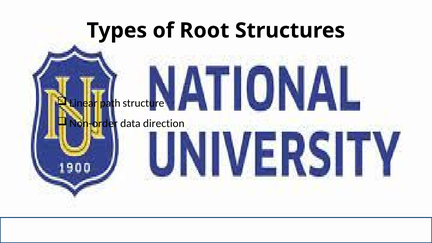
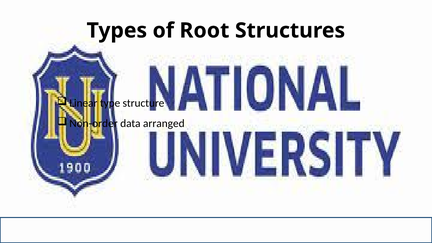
path: path -> type (110, 103)
direction: direction -> arranged (164, 124)
